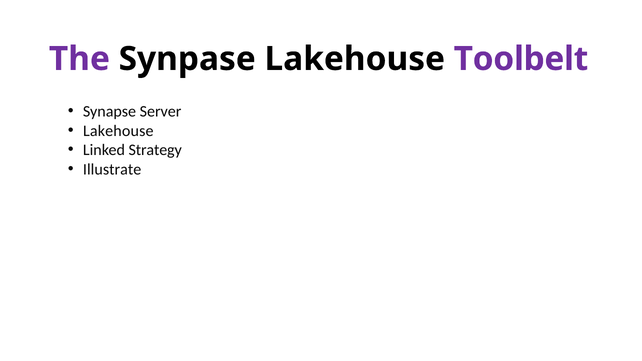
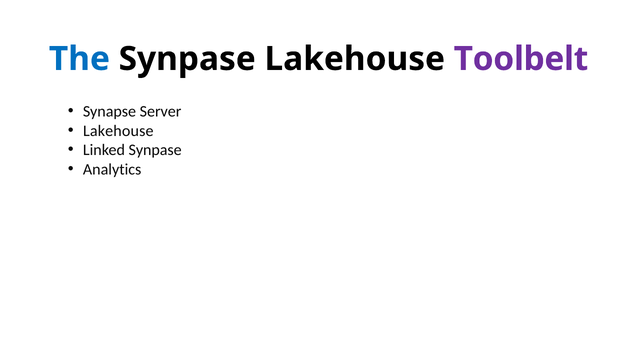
The colour: purple -> blue (79, 59)
Linked Strategy: Strategy -> Synpase (155, 150)
Illustrate: Illustrate -> Analytics (112, 169)
